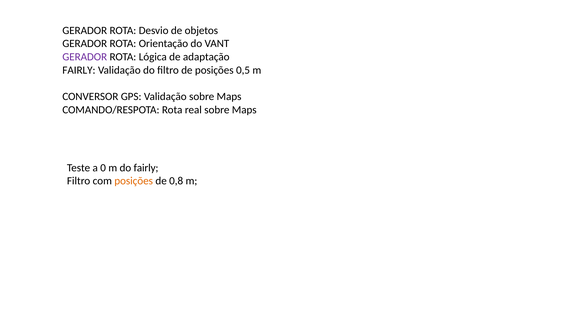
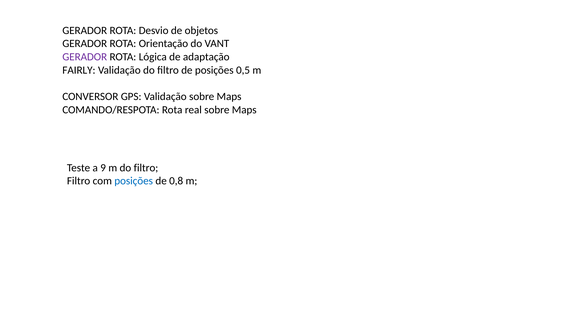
0: 0 -> 9 (103, 168)
m do fairly: fairly -> filtro (146, 168)
posições colour: orange -> blue (134, 181)
